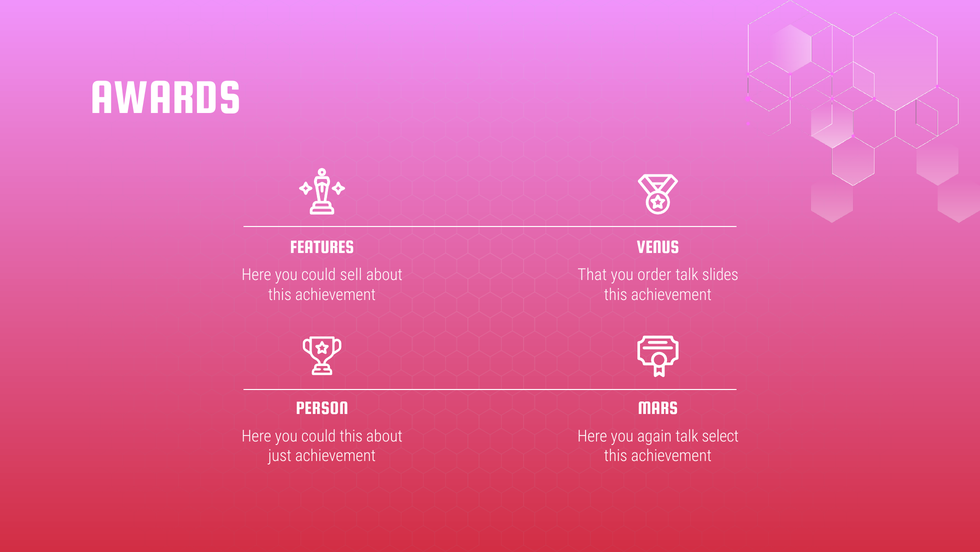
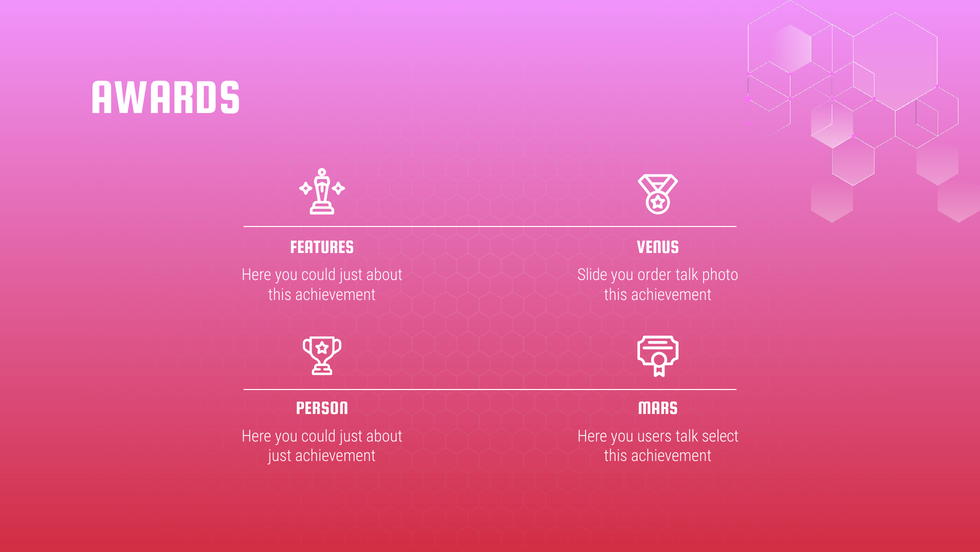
sell: sell -> just (351, 275)
That: That -> Slide (592, 275)
slides: slides -> photo (720, 275)
this: this -> just (351, 436)
again: again -> users (654, 436)
